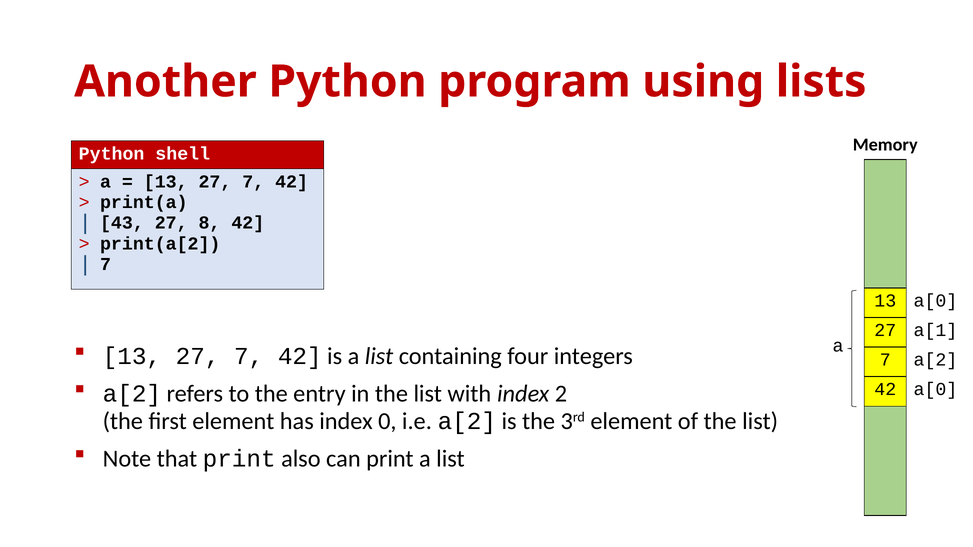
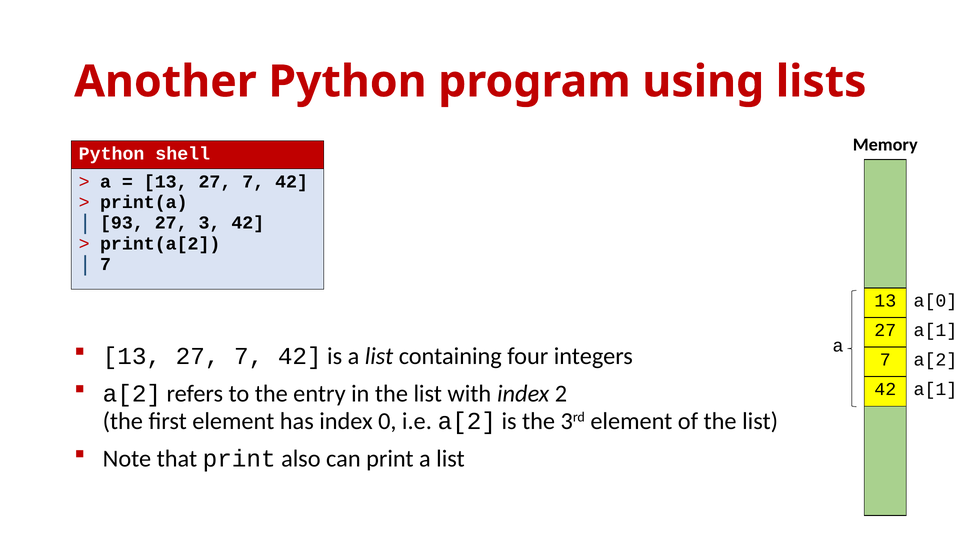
43: 43 -> 93 (122, 223)
8: 8 -> 3 (209, 223)
42 a[0: a[0 -> a[1 (935, 390)
